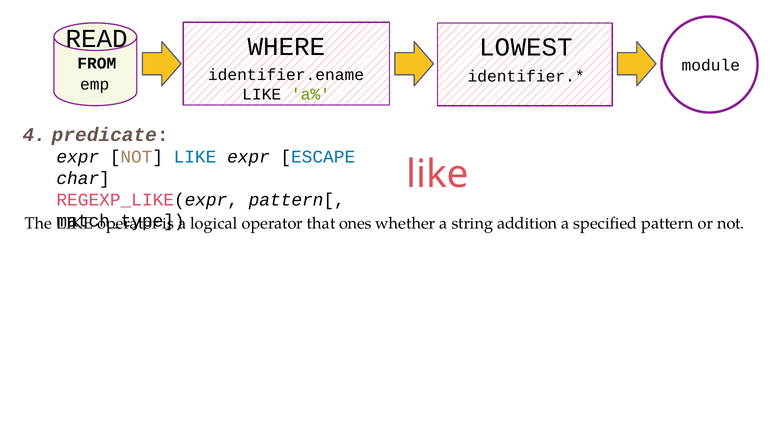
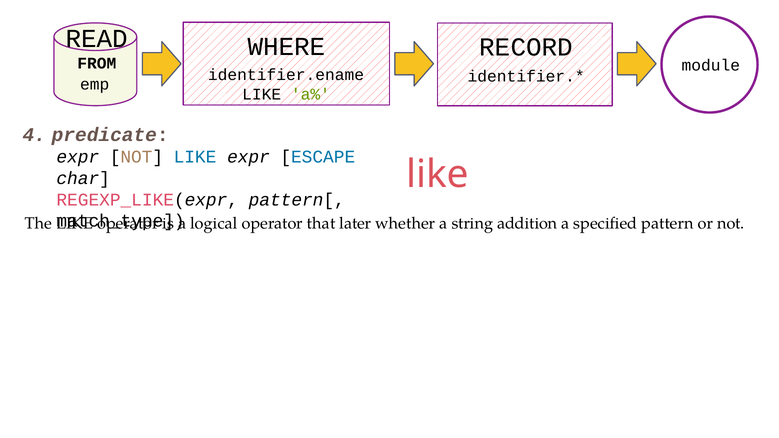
LOWEST: LOWEST -> RECORD (526, 47)
ones: ones -> later (355, 224)
